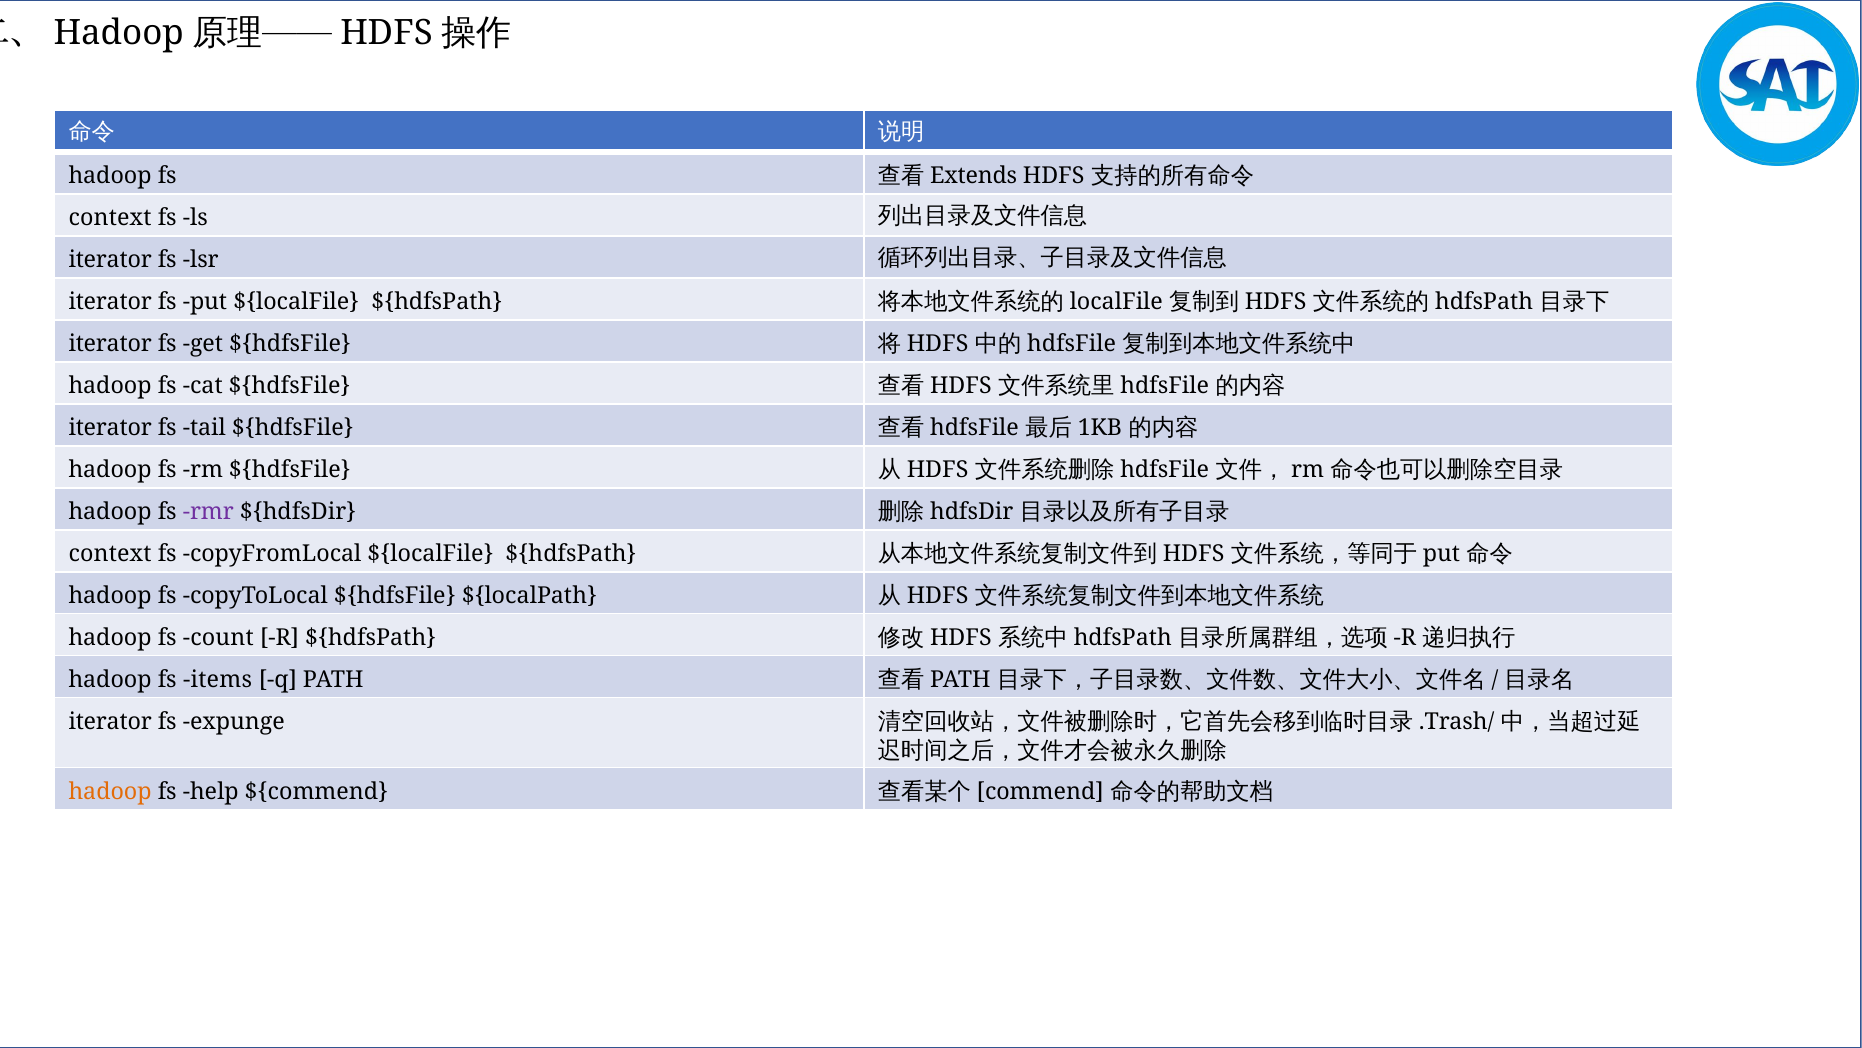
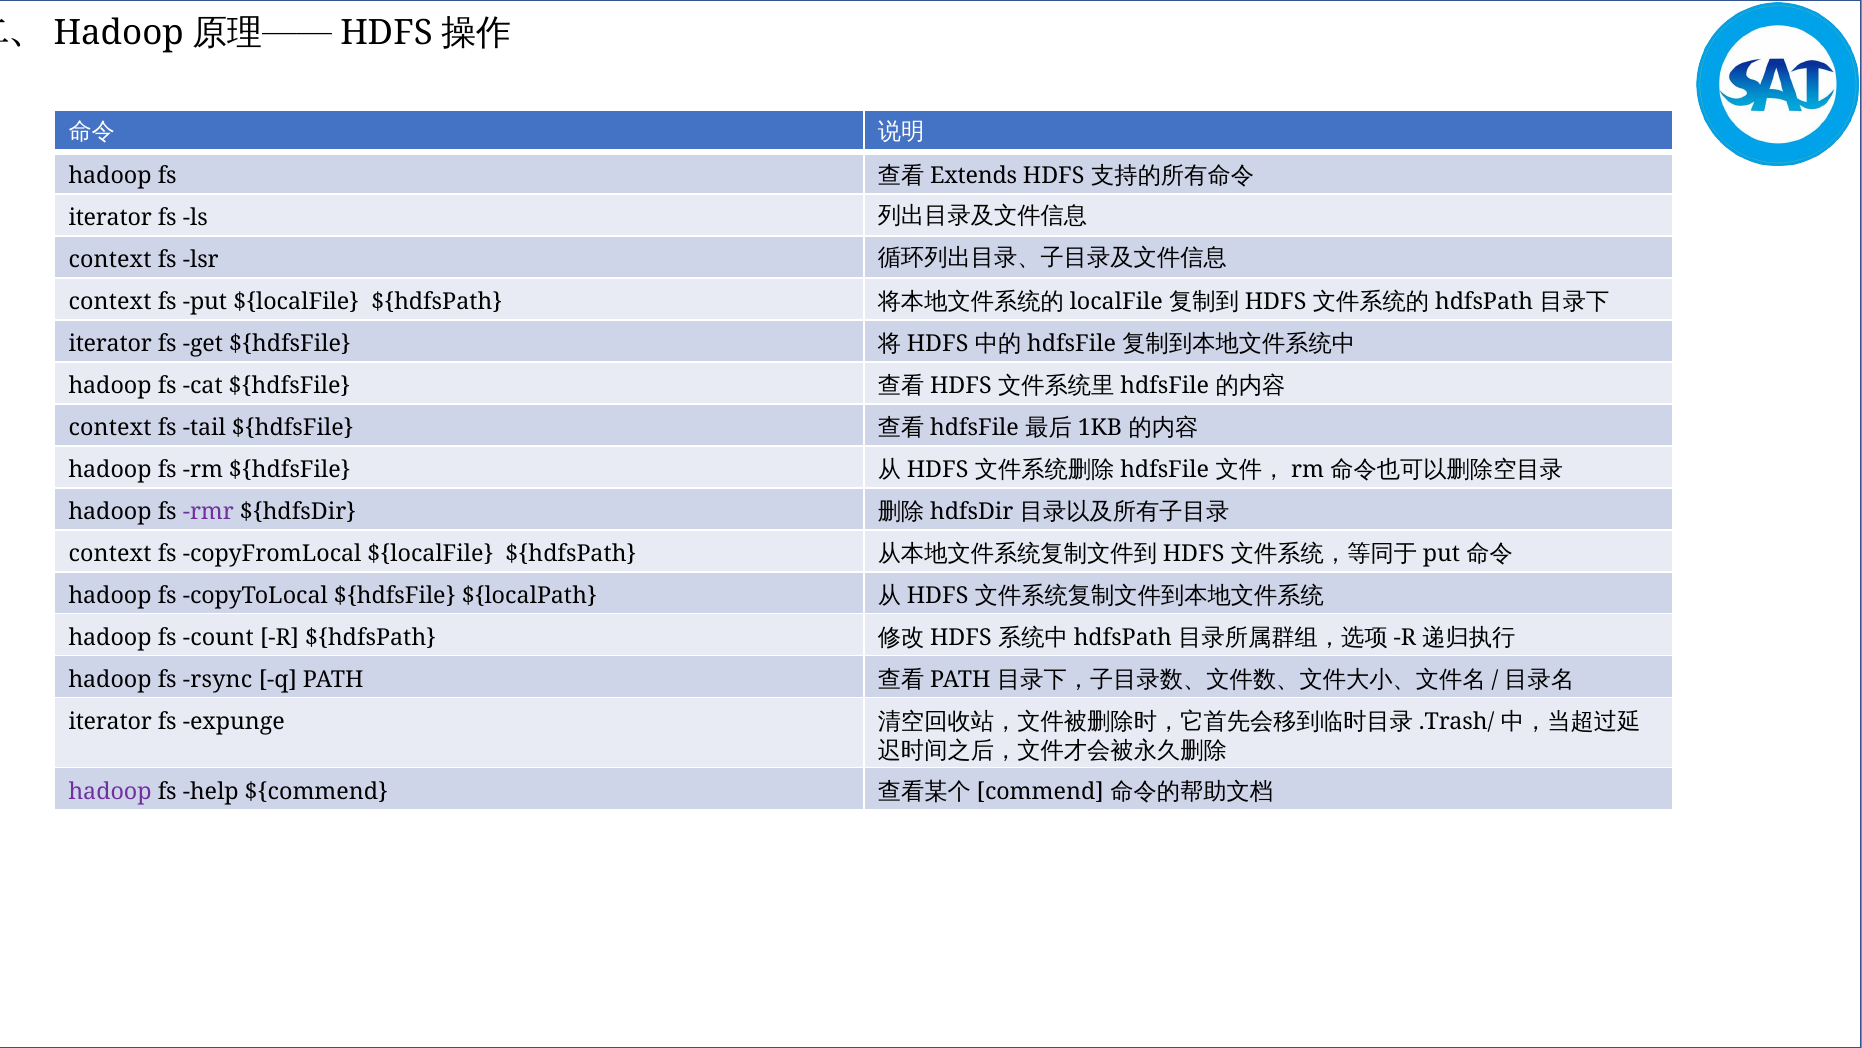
context: context -> iterator (110, 218)
iterator: iterator -> context (110, 260)
iterator: iterator -> context (110, 302)
iterator: iterator -> context (110, 428)
items: items -> rsync (218, 679)
hadoop colour: orange -> purple (110, 791)
